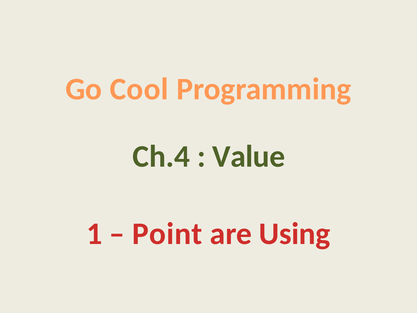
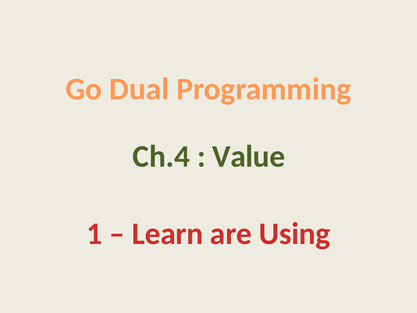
Cool: Cool -> Dual (139, 89)
Point: Point -> Learn (168, 234)
